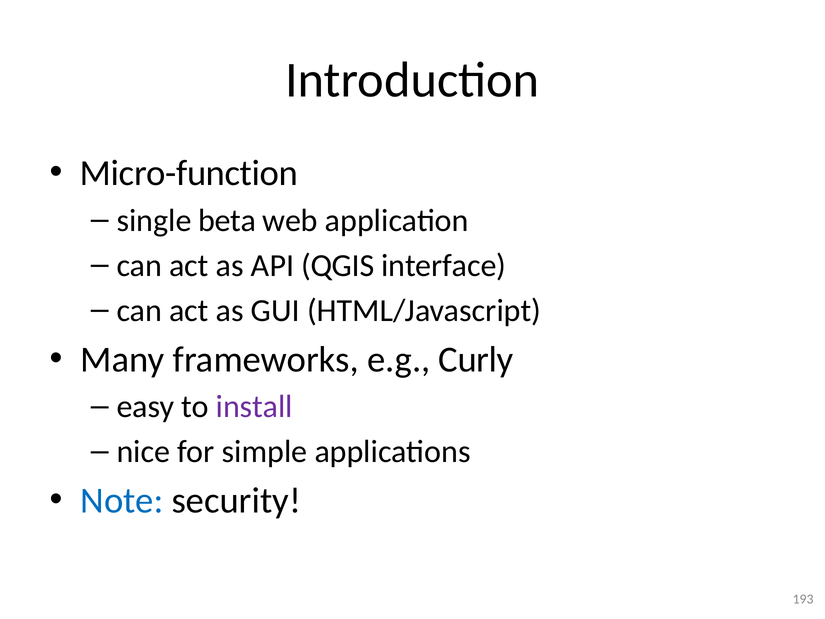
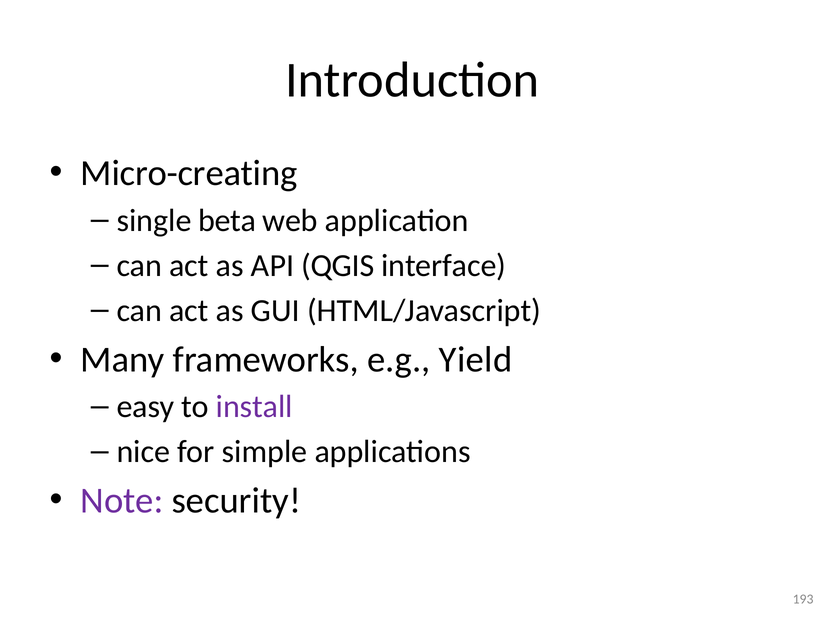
Micro-function: Micro-function -> Micro-creating (189, 173)
Curly: Curly -> Yield (476, 359)
Note colour: blue -> purple (122, 501)
